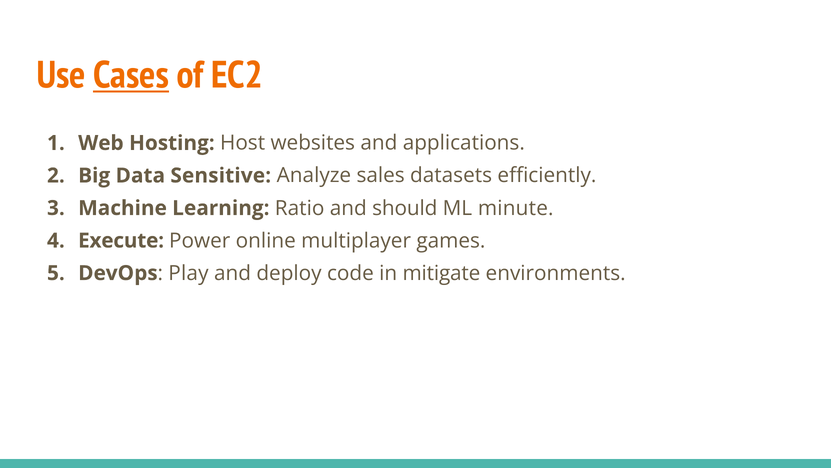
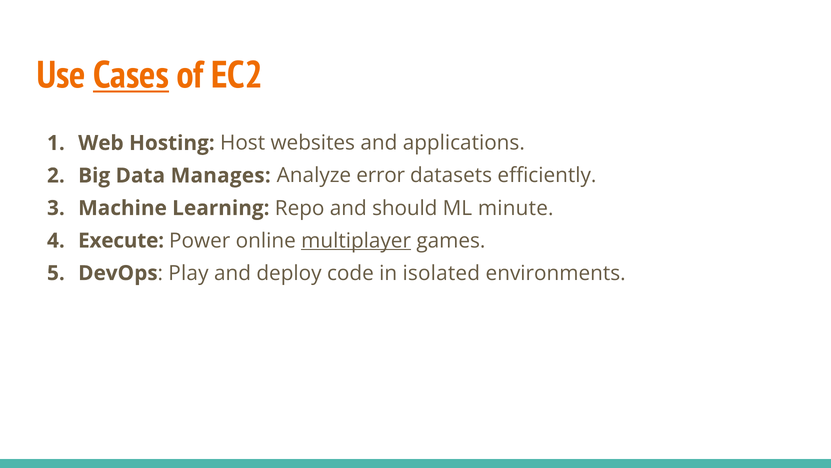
Sensitive: Sensitive -> Manages (221, 175)
sales: sales -> error (381, 175)
Ratio: Ratio -> Repo (300, 208)
multiplayer underline: none -> present (356, 240)
mitigate: mitigate -> isolated (441, 273)
